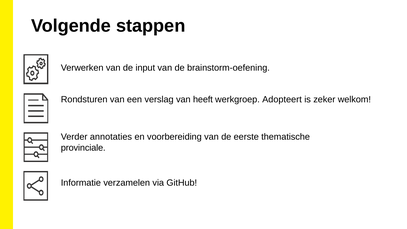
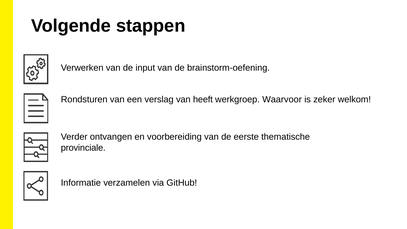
Adopteert: Adopteert -> Waarvoor (282, 100)
annotaties: annotaties -> ontvangen (111, 137)
